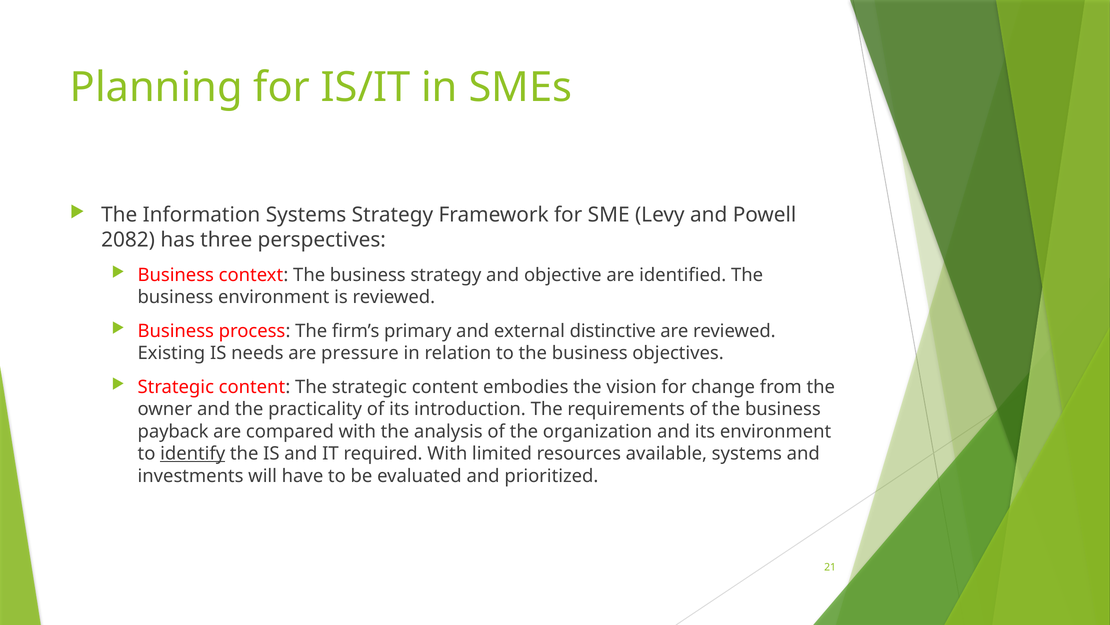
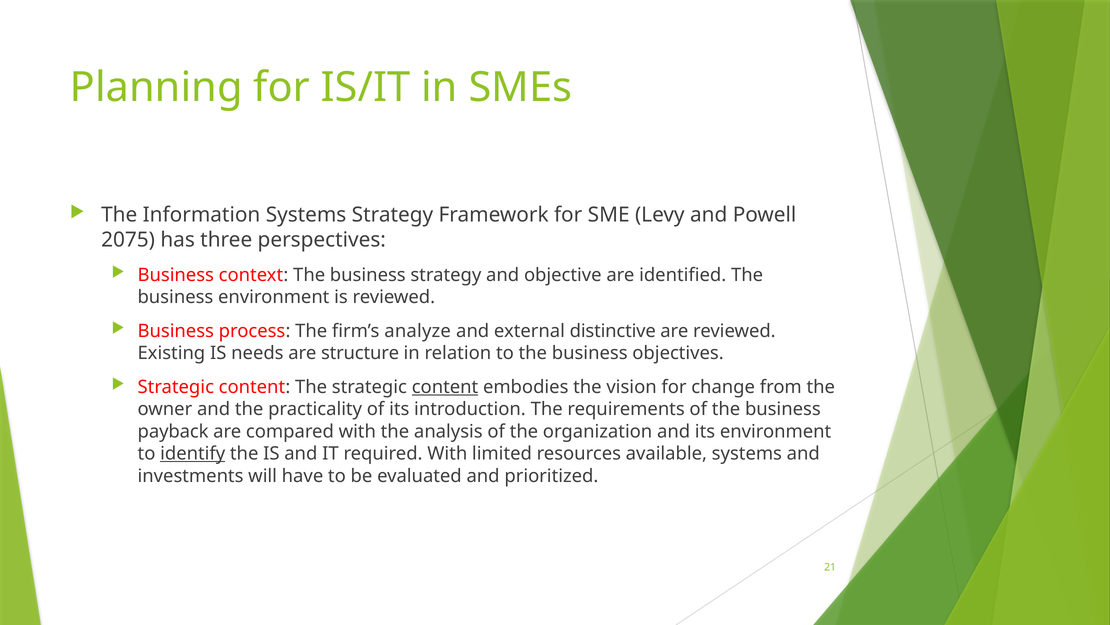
2082: 2082 -> 2075 (128, 240)
primary: primary -> analyze (418, 331)
pressure: pressure -> structure (360, 353)
content underline: none -> present (445, 387)
